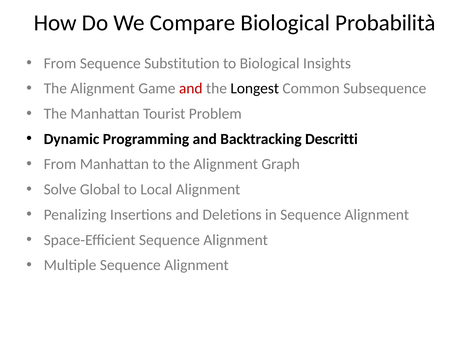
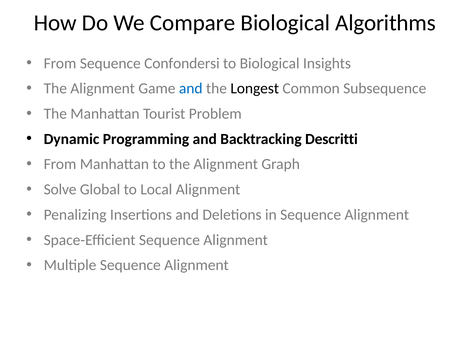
Probabilità: Probabilità -> Algorithms (385, 23)
Substitution: Substitution -> Confondersi (182, 63)
and colour: red -> blue (191, 89)
